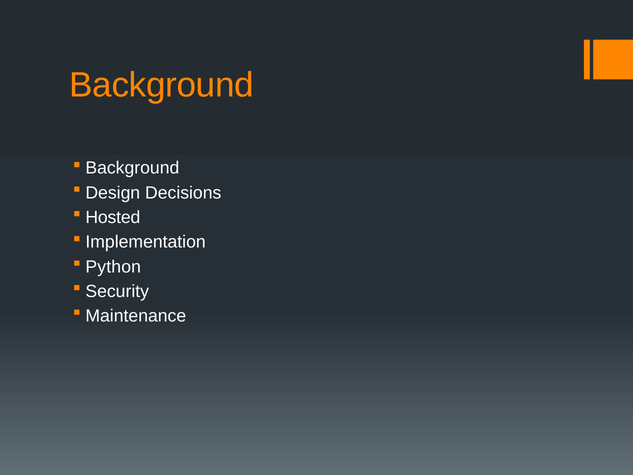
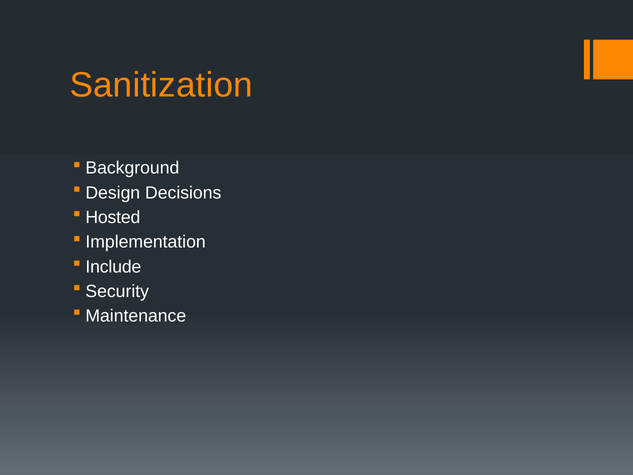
Background: Background -> Sanitization (161, 85)
Python: Python -> Include (113, 267)
